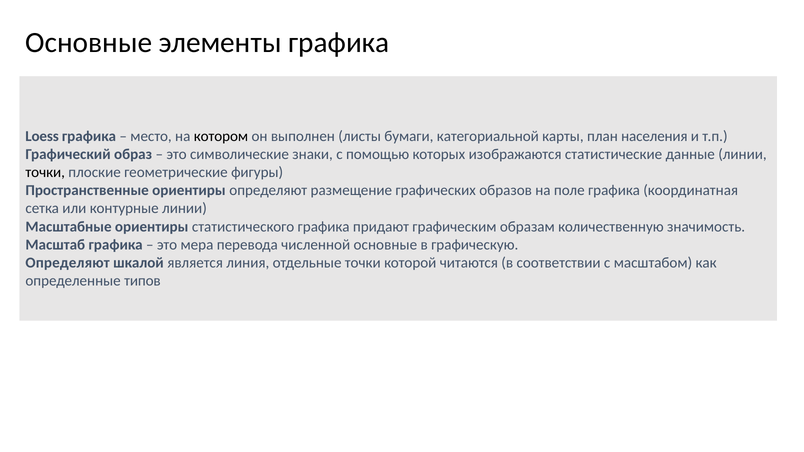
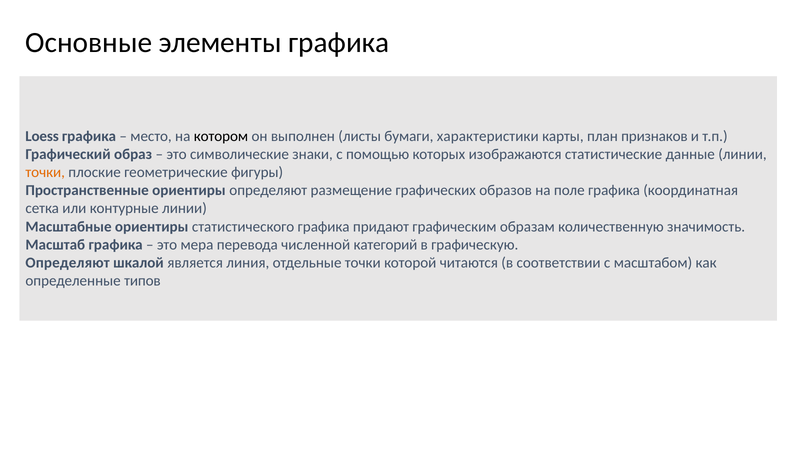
категориальной: категориальной -> характеристики (488, 136)
населения: населения -> признаков (654, 136)
точки colour: black -> orange (45, 172)
численной основные: основные -> категорий (385, 245)
